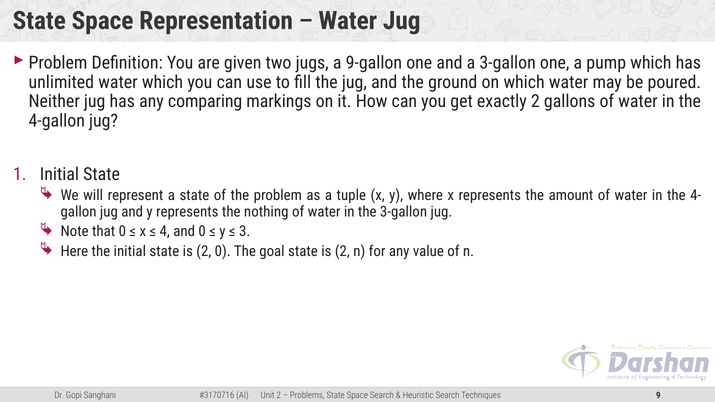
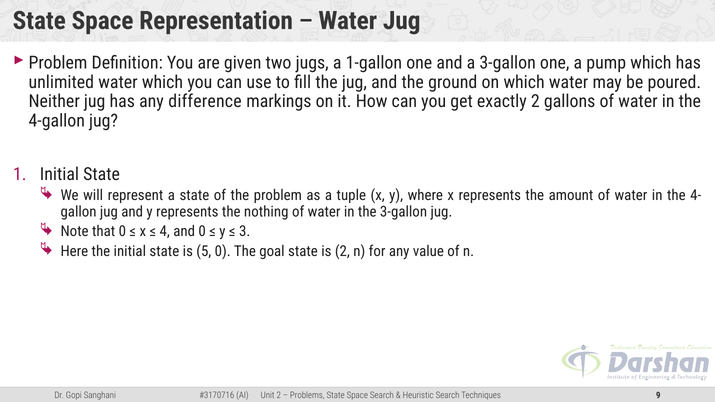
9-gallon: 9-gallon -> 1-gallon (374, 63)
comparing: comparing -> difference (205, 101)
initial state is 2: 2 -> 5 (204, 251)
